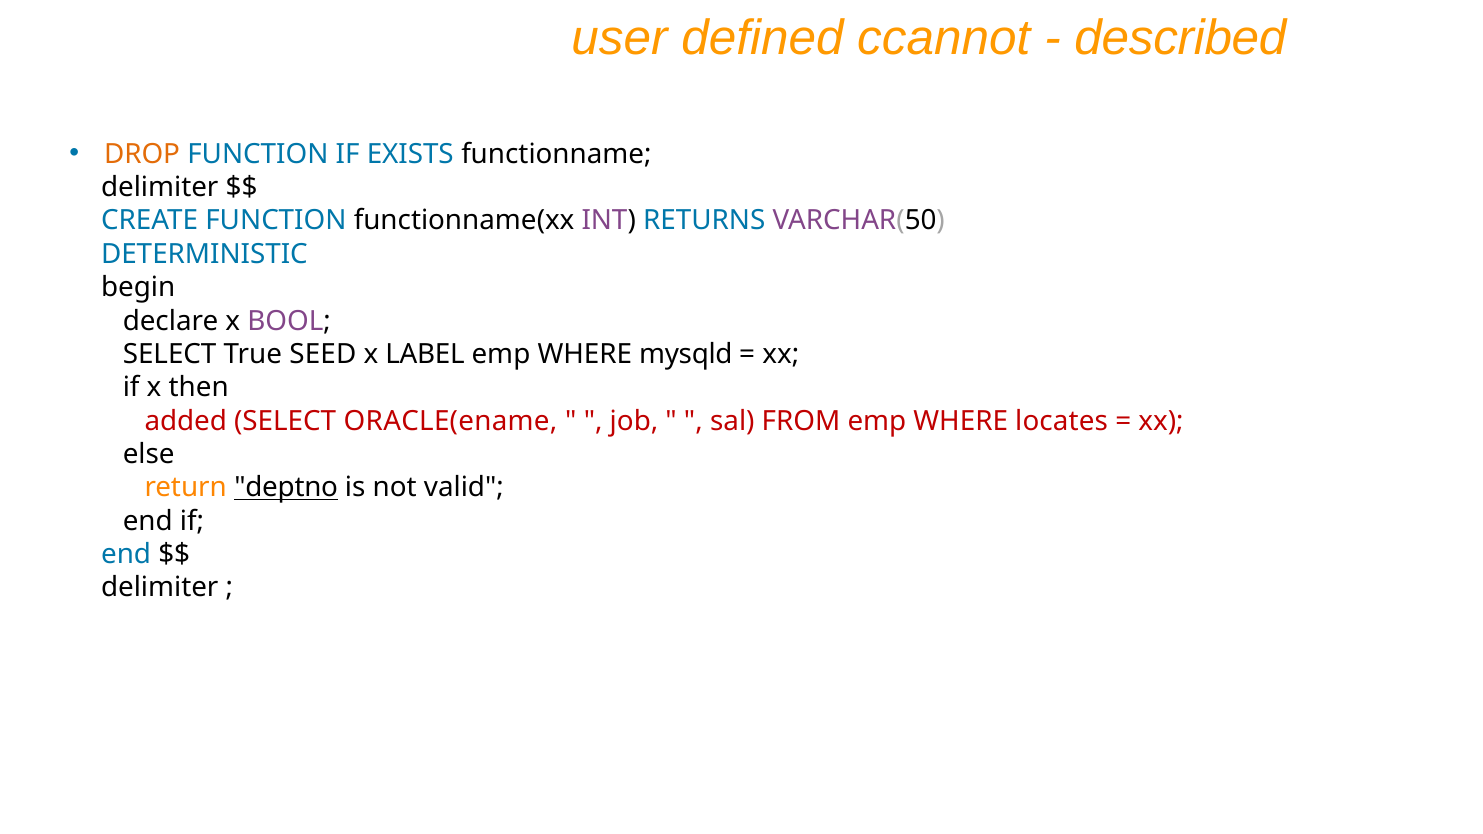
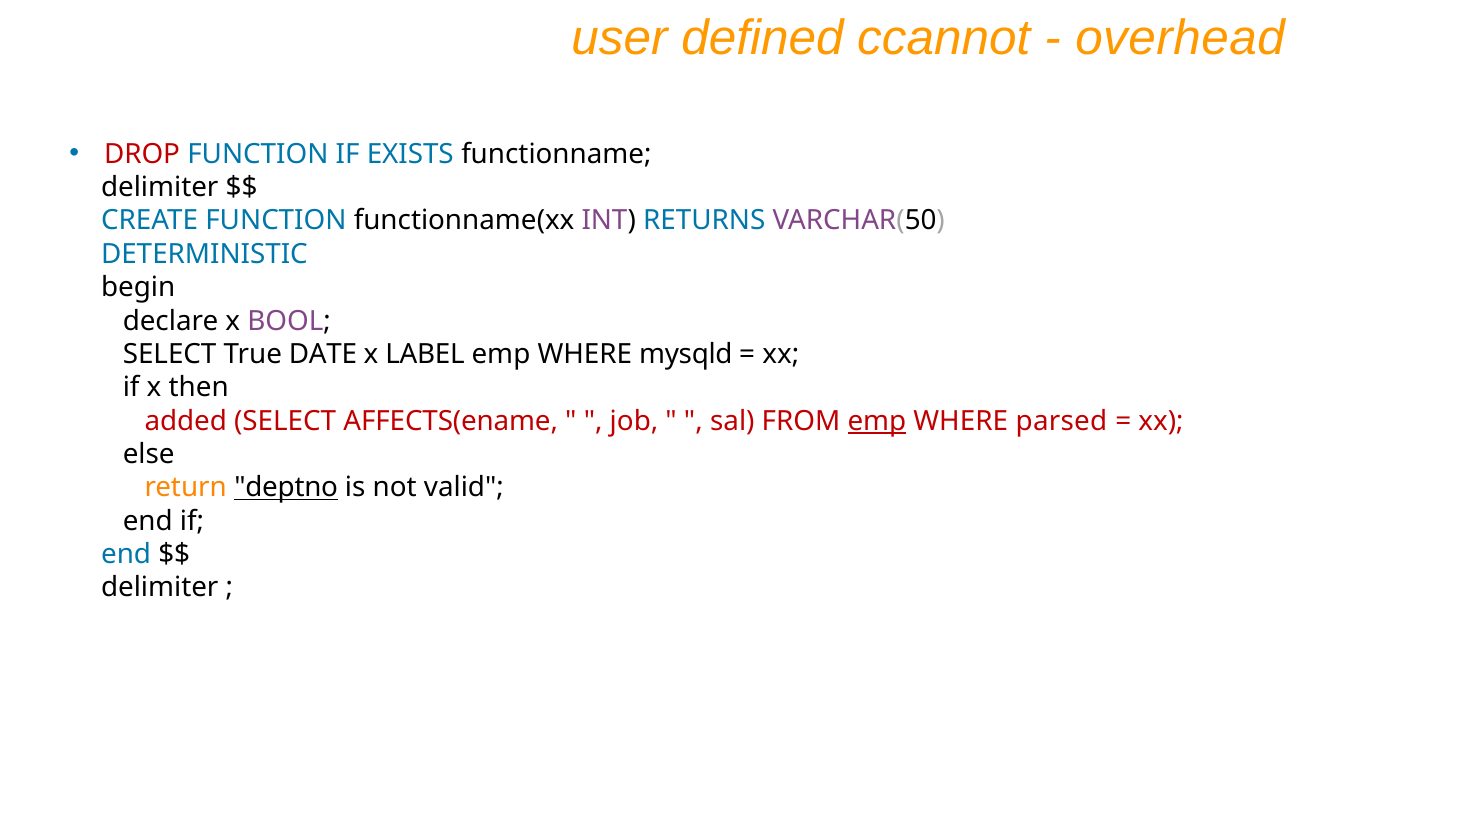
described: described -> overhead (1180, 39)
DROP colour: orange -> red (142, 154)
SEED: SEED -> DATE (323, 354)
ORACLE(ename: ORACLE(ename -> AFFECTS(ename (451, 421)
emp underline: none -> present (877, 421)
locates: locates -> parsed (1061, 421)
